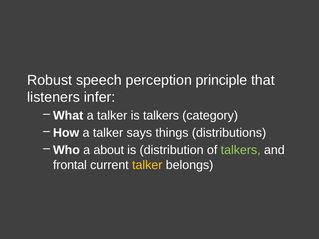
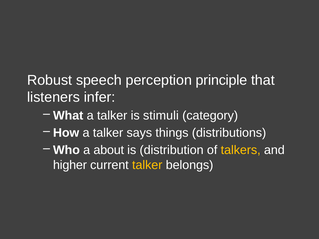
is talkers: talkers -> stimuli (161, 116)
talkers colour: light green -> yellow (241, 150)
frontal: frontal -> higher (70, 165)
